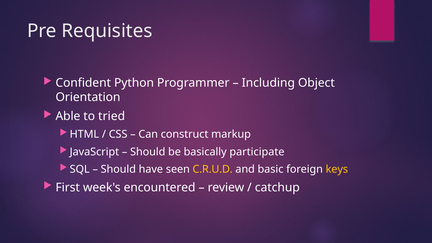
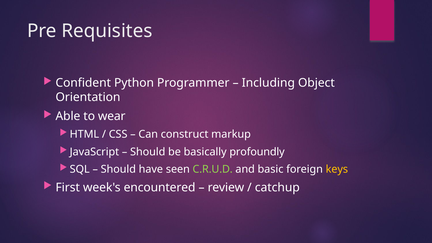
tried: tried -> wear (112, 116)
participate: participate -> profoundly (257, 152)
C.R.U.D colour: yellow -> light green (213, 169)
